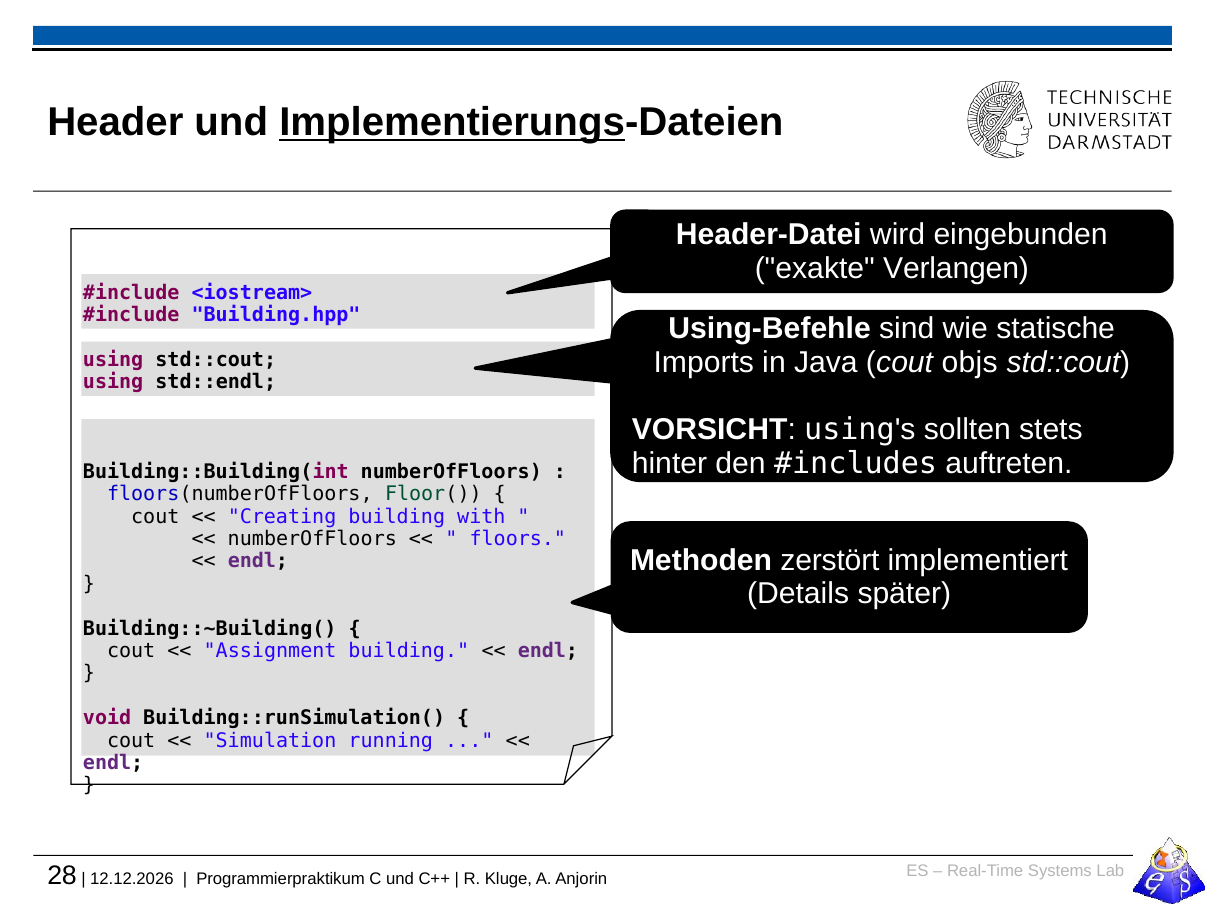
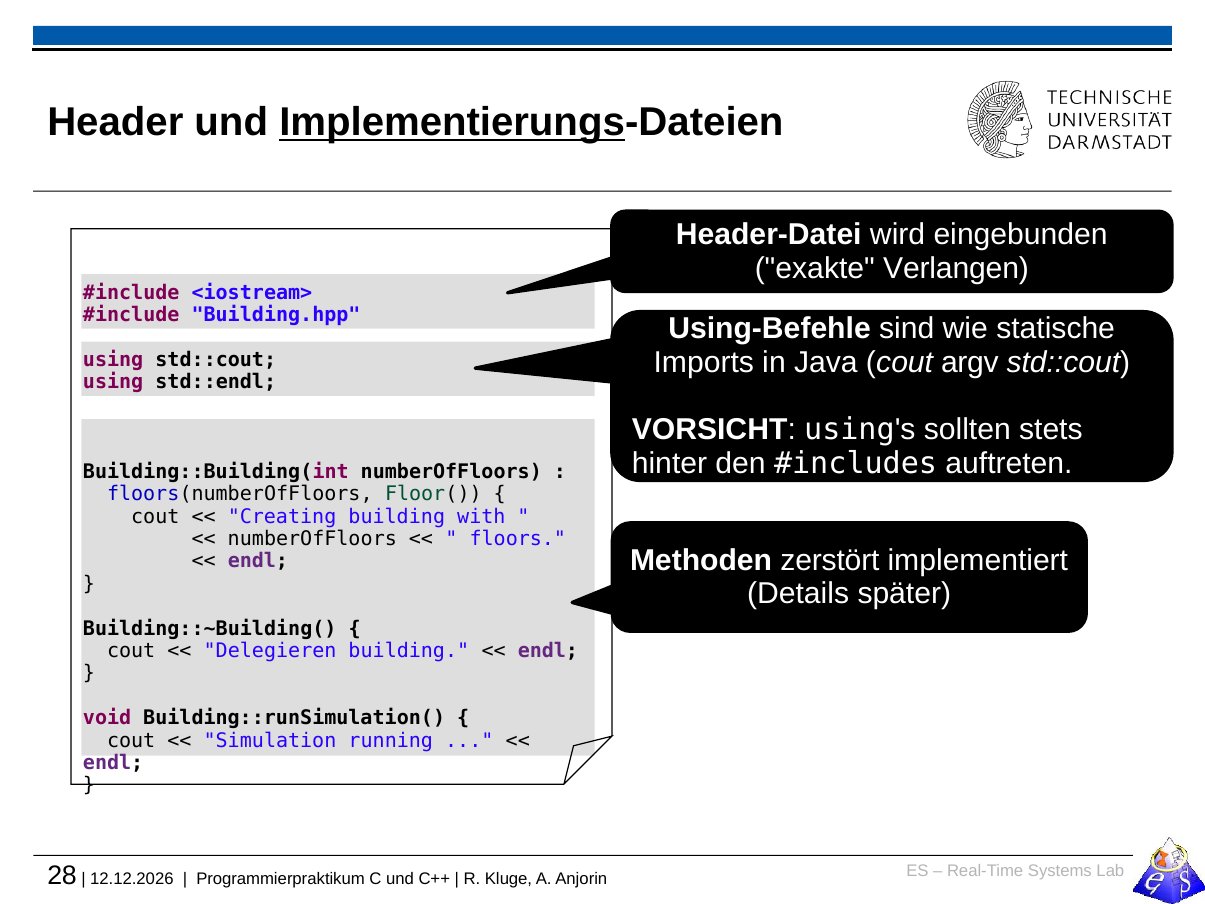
objs: objs -> argv (970, 362)
Assignment: Assignment -> Delegieren (270, 651)
